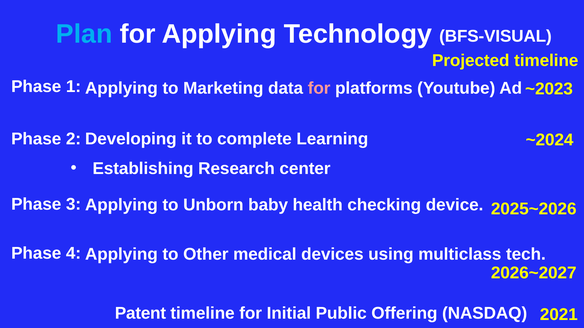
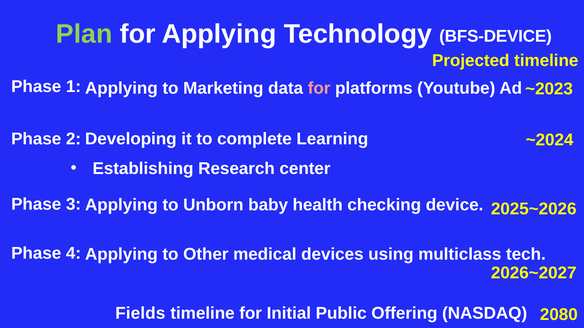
Plan colour: light blue -> light green (84, 34)
BFS-VISUAL: BFS-VISUAL -> BFS-DEVICE (496, 36)
Patent: Patent -> Fields (140, 314)
2021: 2021 -> 2080 (559, 315)
